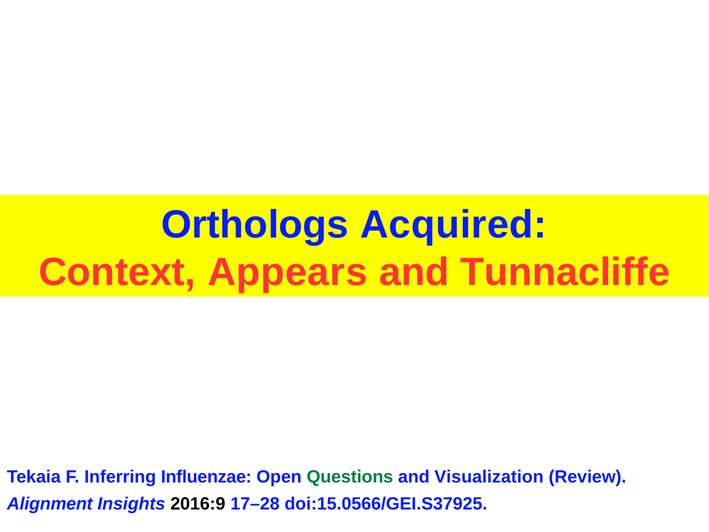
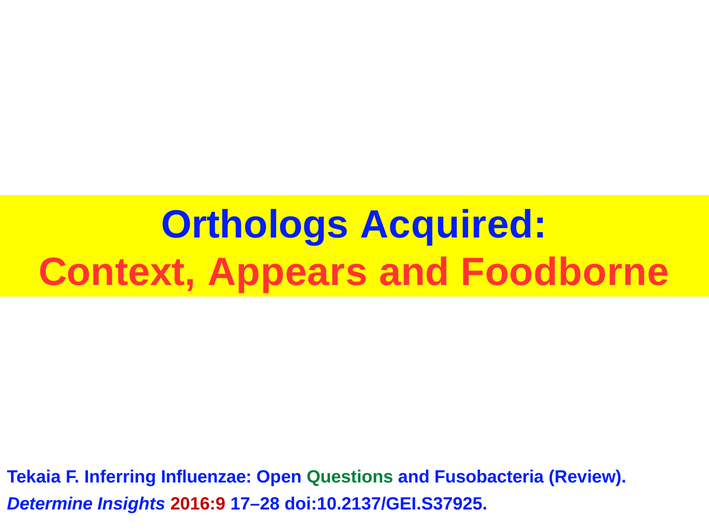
Tunnacliffe: Tunnacliffe -> Foodborne (565, 272)
Visualization: Visualization -> Fusobacteria (489, 477)
Alignment: Alignment -> Determine (50, 504)
2016:9 colour: black -> red (198, 504)
doi:15.0566/GEI.S37925: doi:15.0566/GEI.S37925 -> doi:10.2137/GEI.S37925 (386, 504)
